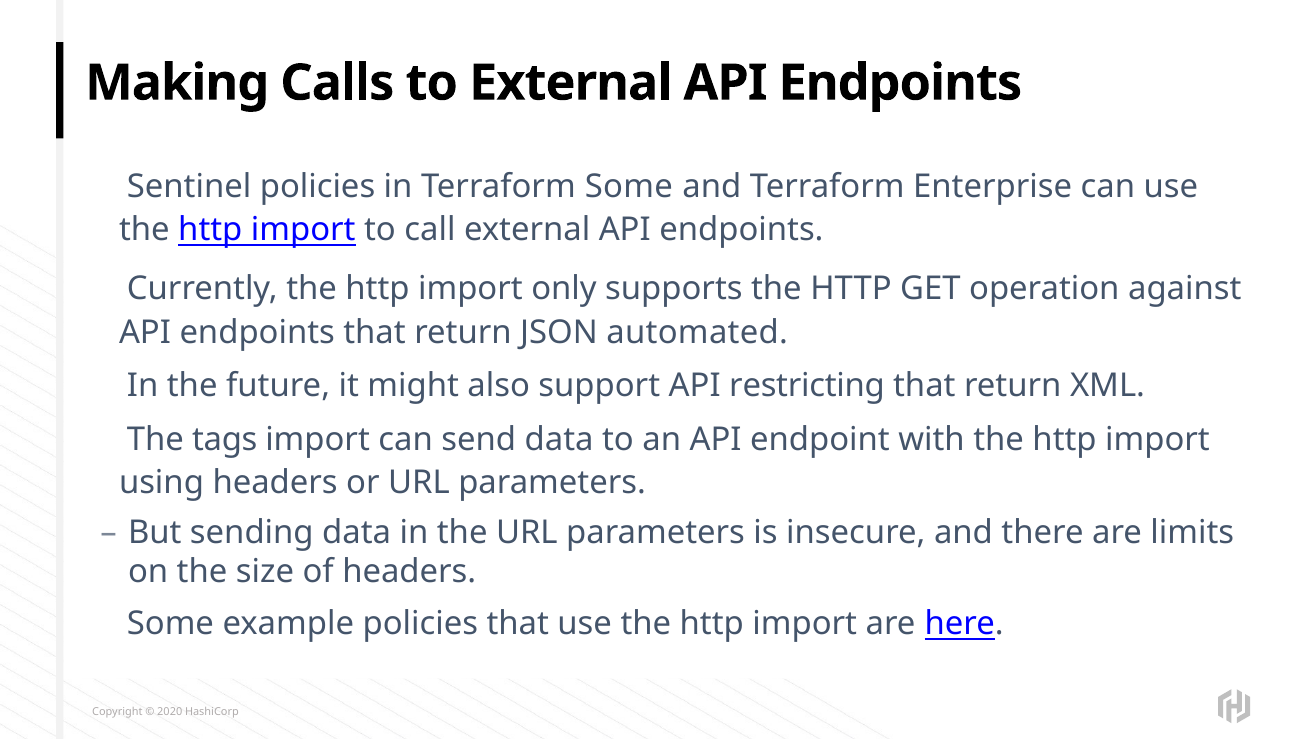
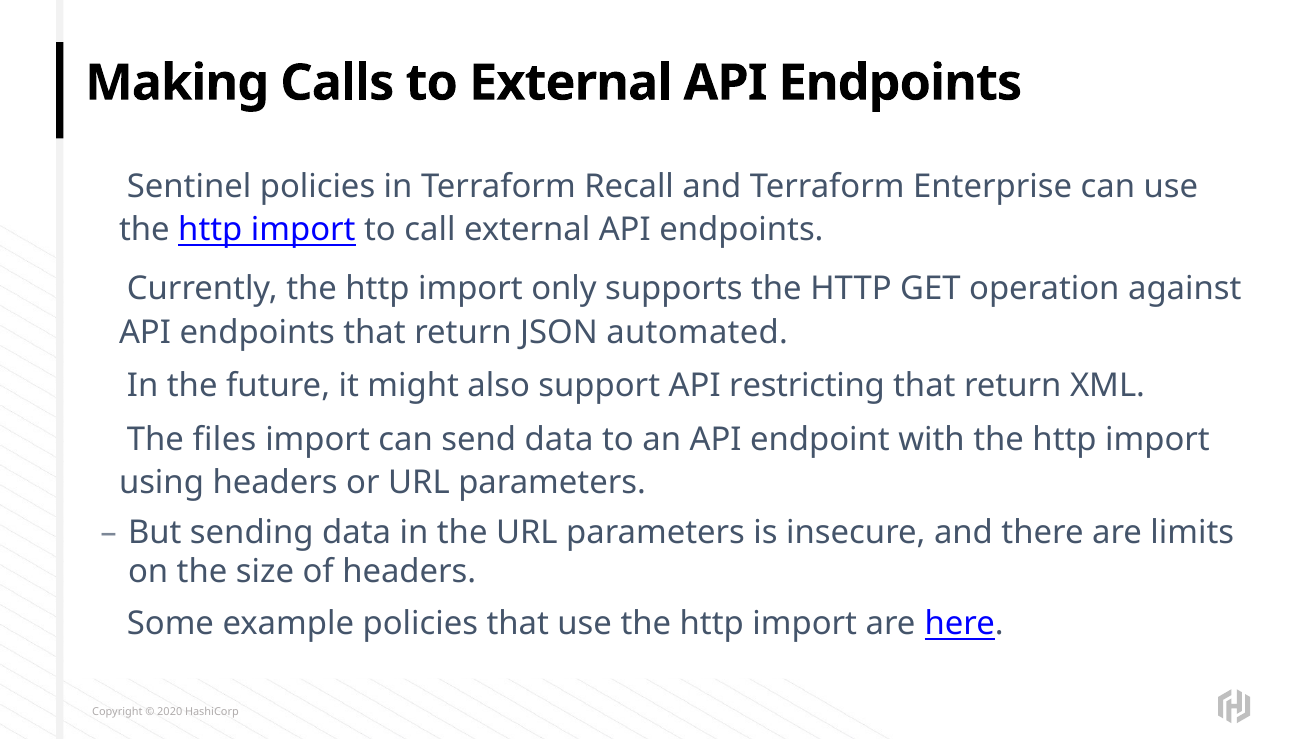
Terraform Some: Some -> Recall (629, 186)
tags: tags -> files (224, 440)
